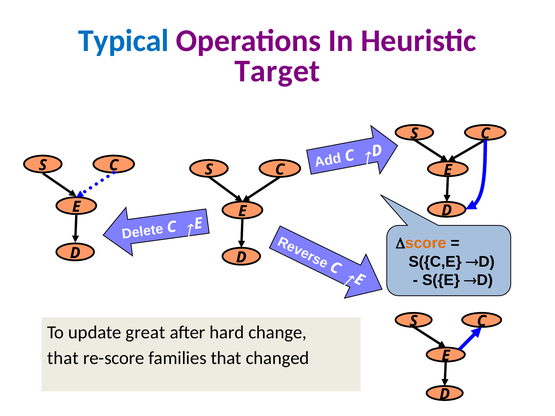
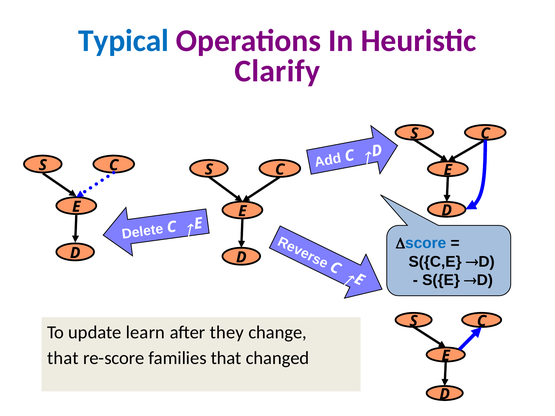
Target: Target -> Clarify (277, 71)
score colour: orange -> blue (426, 243)
great: great -> learn (145, 332)
hard: hard -> they (227, 332)
